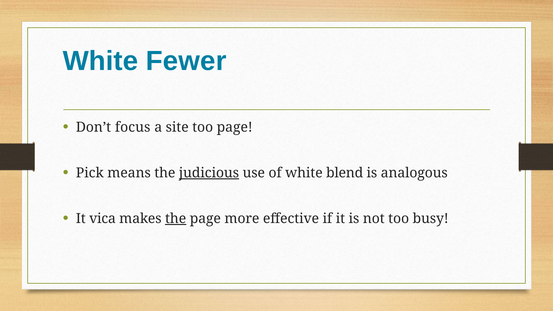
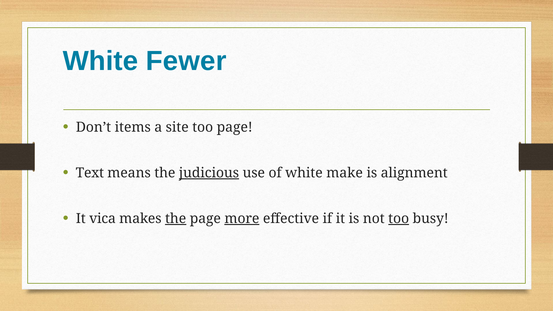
focus: focus -> items (133, 127)
Pick: Pick -> Text (90, 173)
blend: blend -> make (345, 173)
analogous: analogous -> alignment (414, 173)
more underline: none -> present (242, 219)
too underline: none -> present (399, 219)
